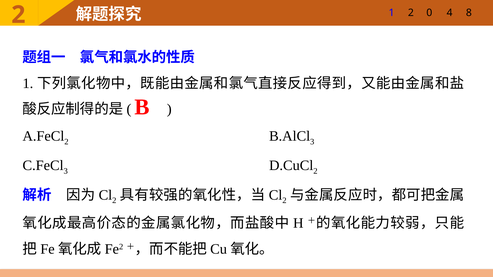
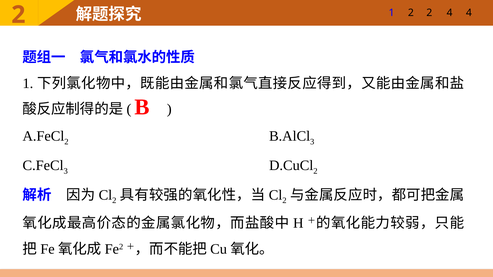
2 0: 0 -> 2 (429, 13)
4 8: 8 -> 4 (469, 13)
